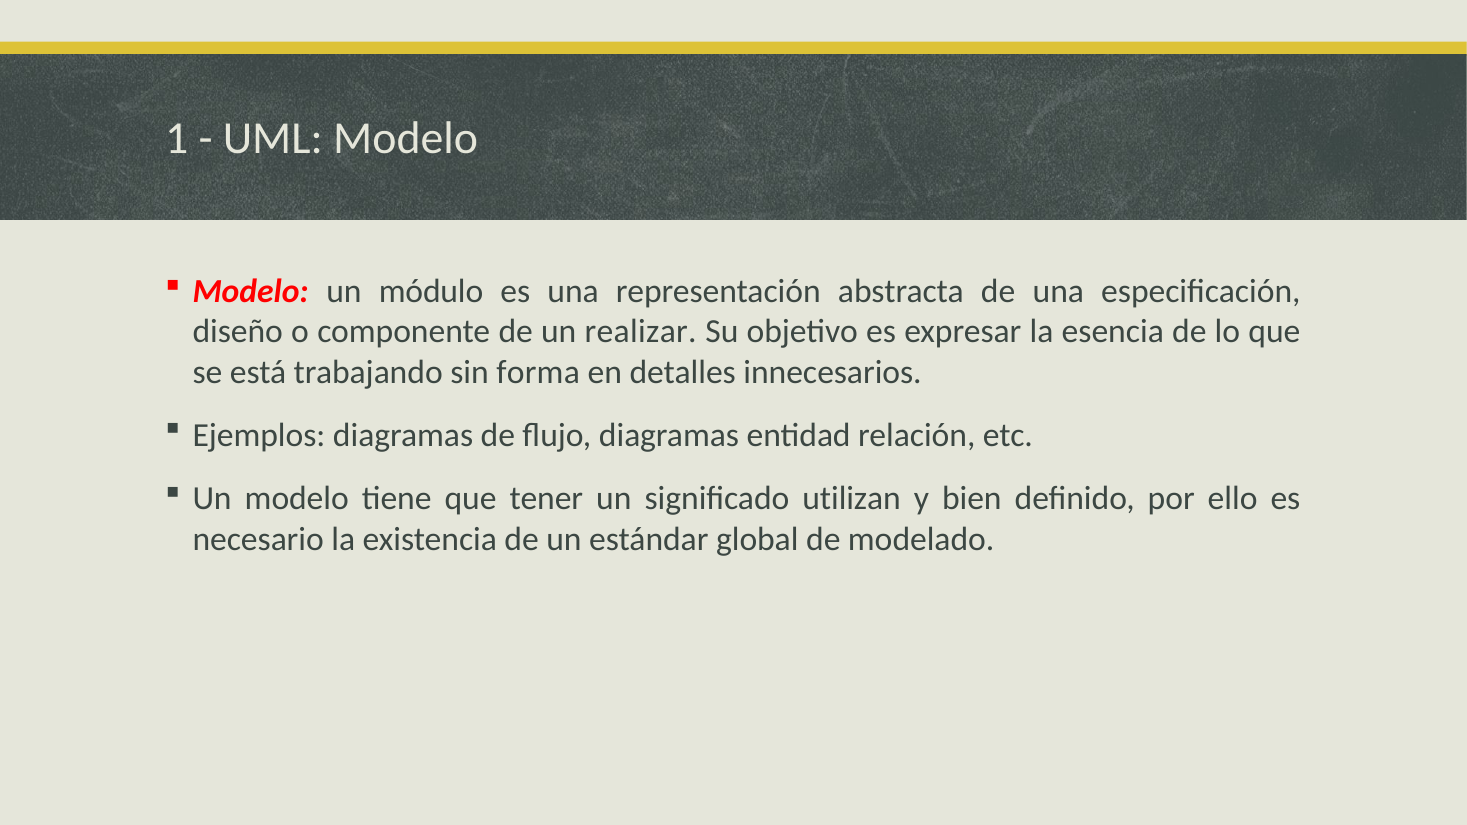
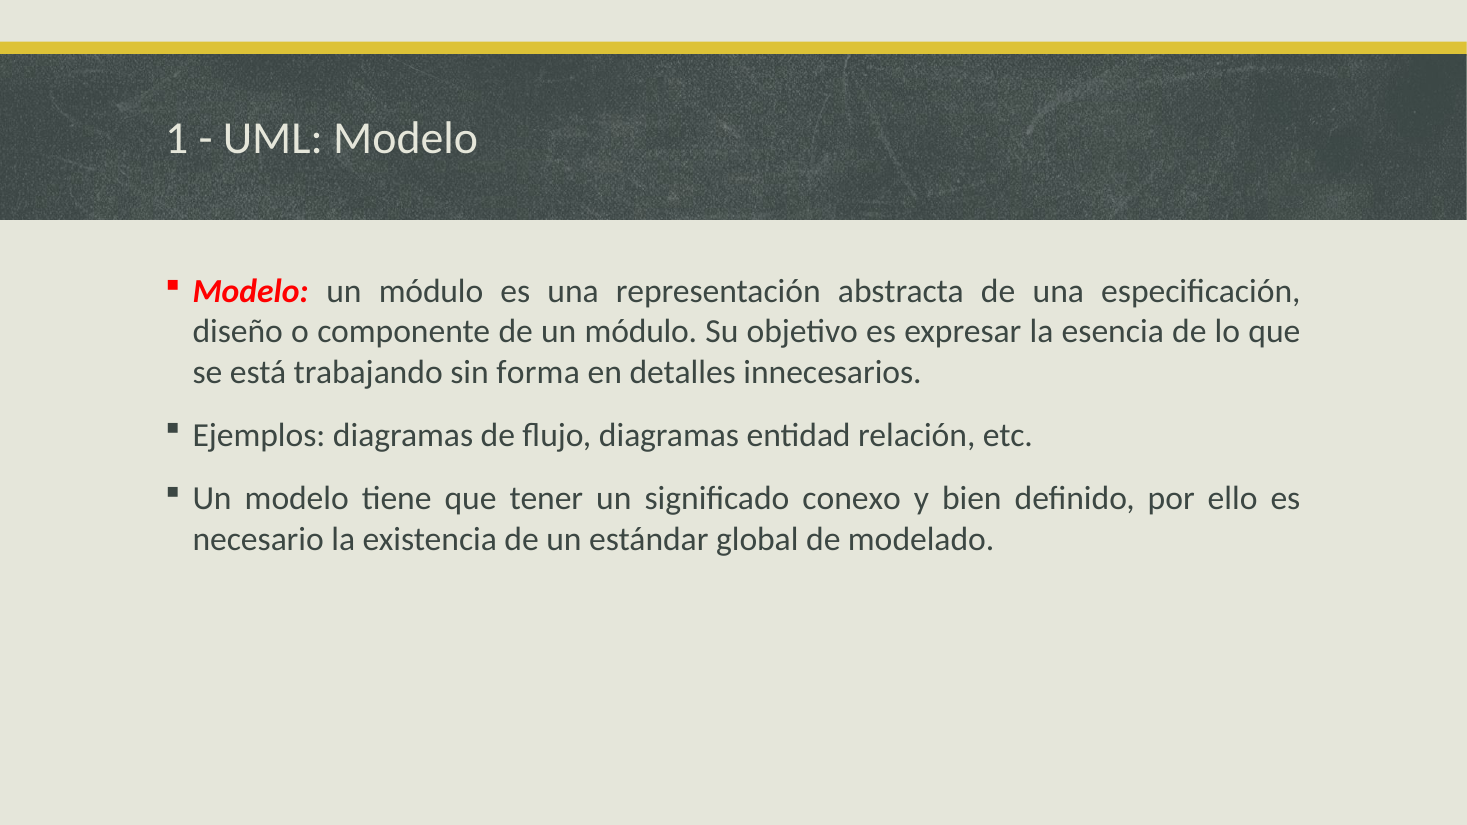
de un realizar: realizar -> módulo (641, 332)
utilizan: utilizan -> conexo (852, 499)
